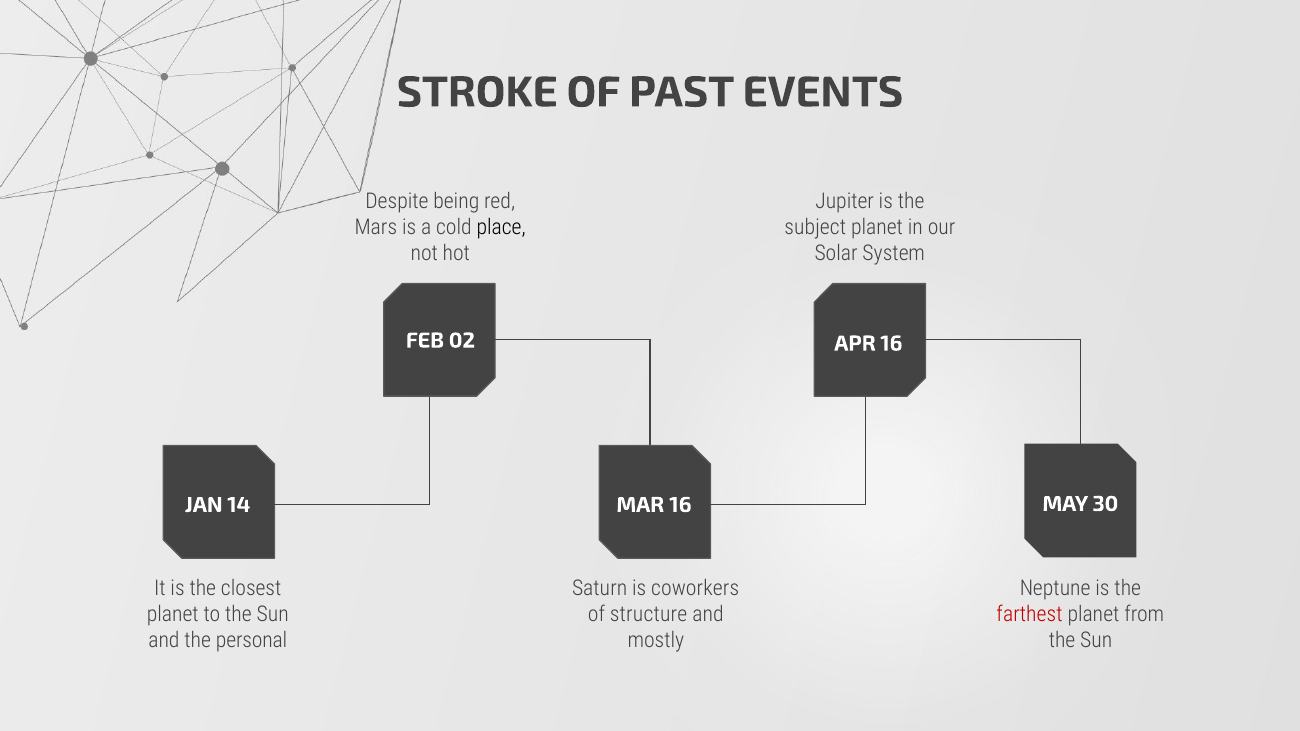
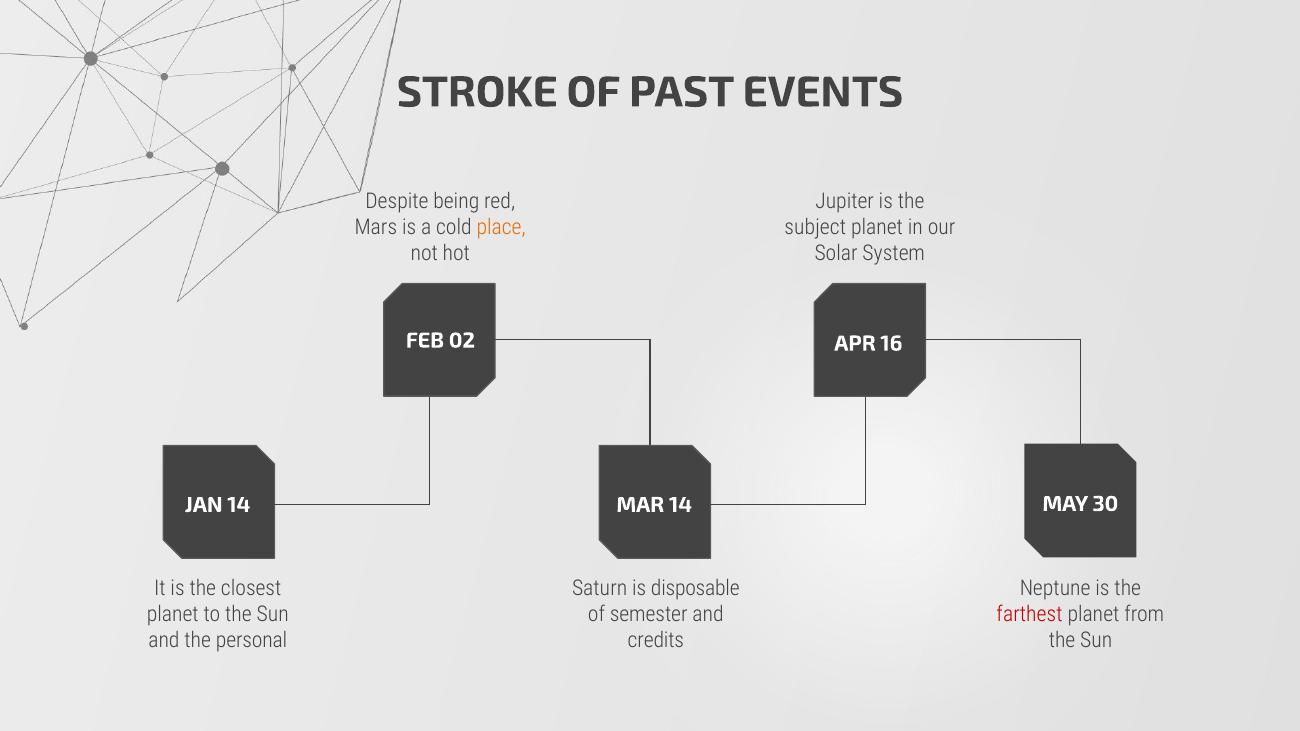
place colour: black -> orange (501, 227)
MAR 16: 16 -> 14 (681, 505)
coworkers: coworkers -> disposable (695, 588)
structure: structure -> semester (649, 614)
mostly: mostly -> credits (656, 640)
